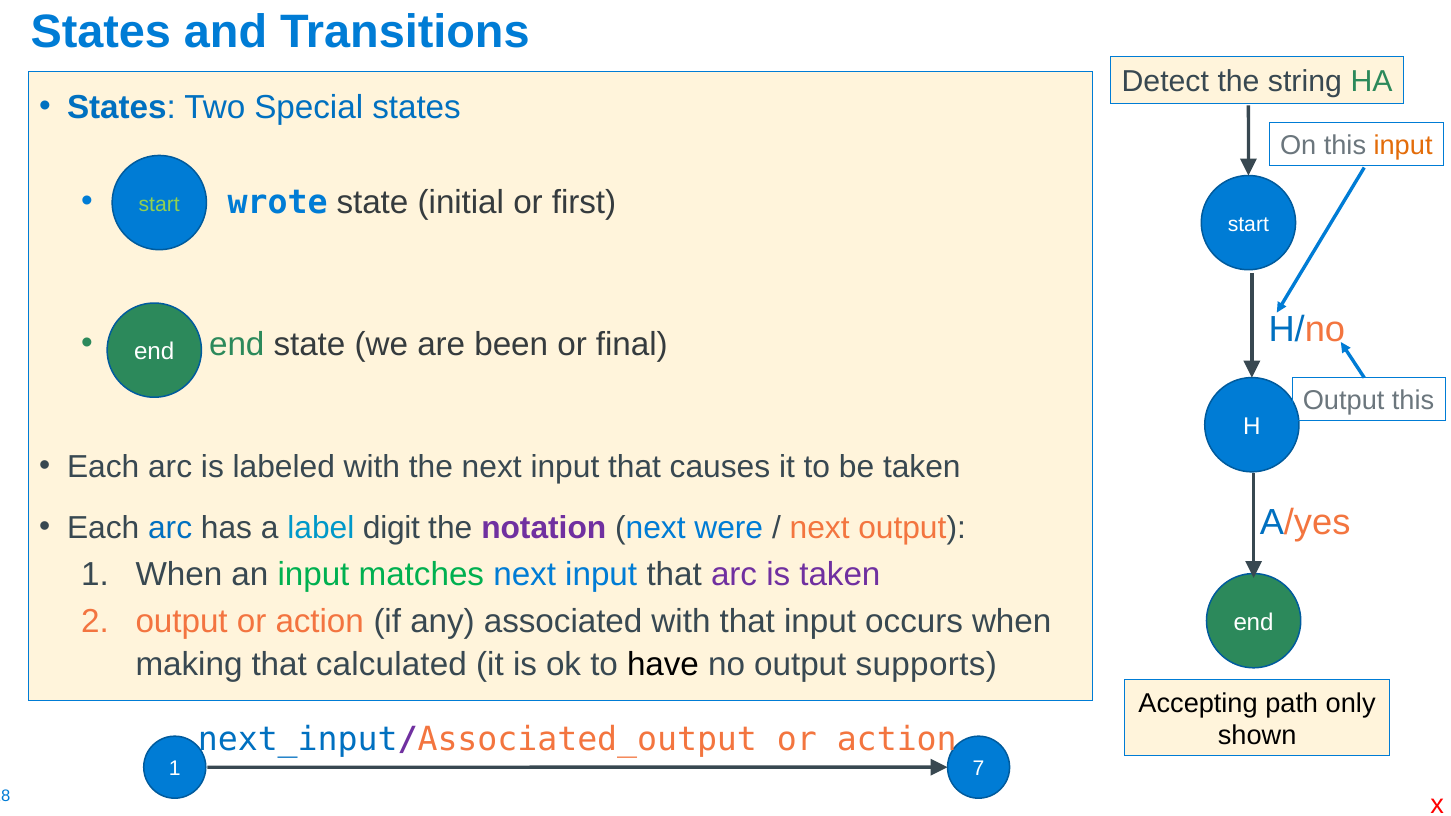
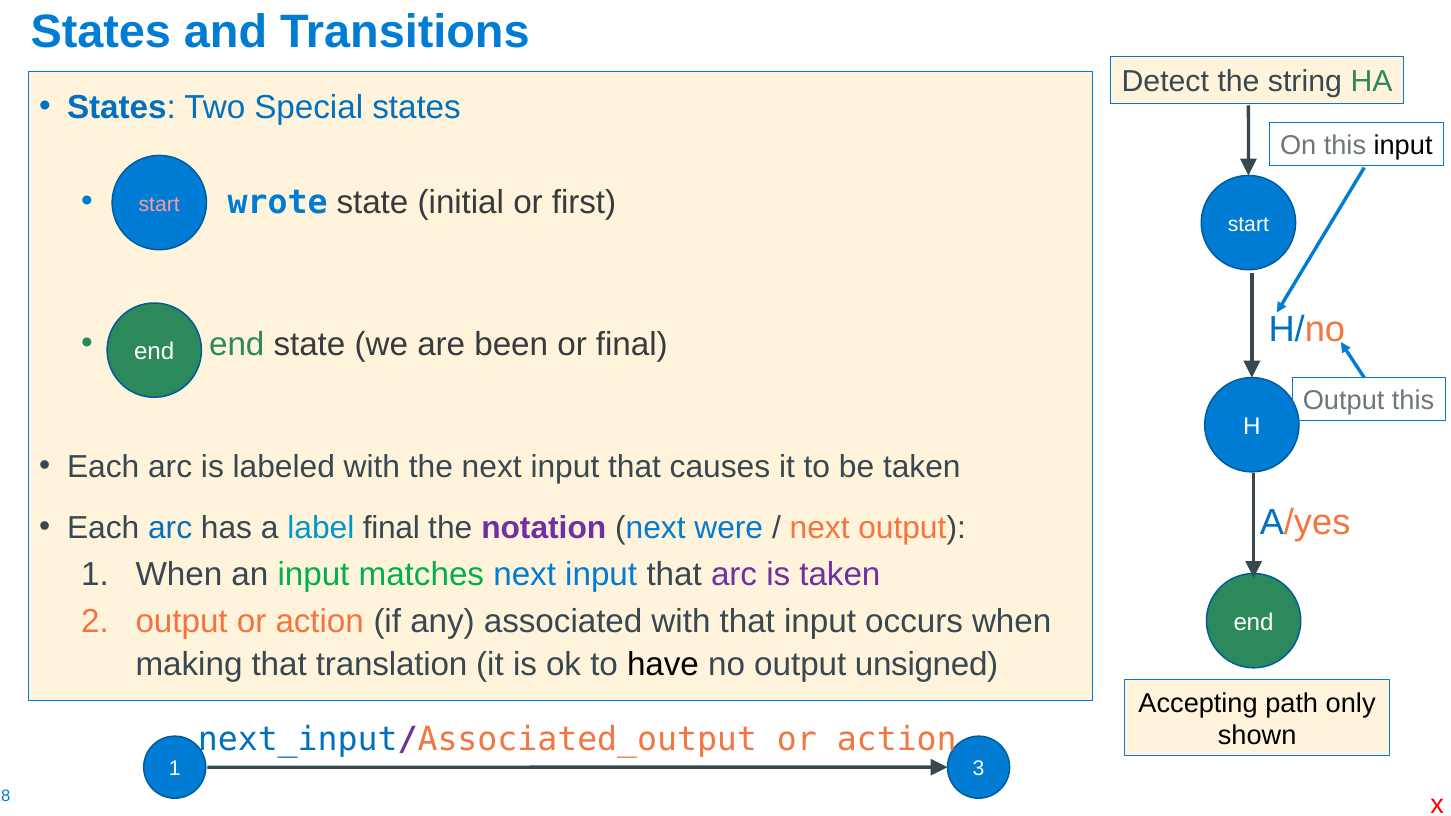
input colour: orange -> black (1403, 146)
start colour: light green -> pink (159, 204)
label digit: digit -> final (391, 528)
calculated: calculated -> translation (392, 665)
supports: supports -> unsigned (927, 665)
7: 7 -> 3 (979, 769)
